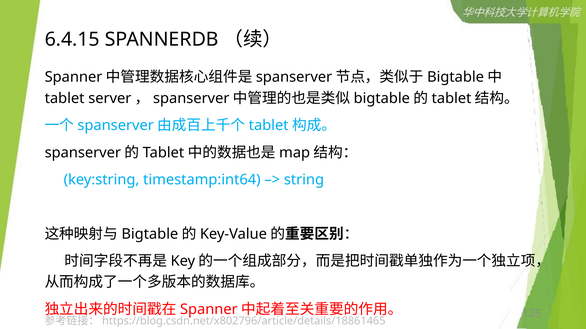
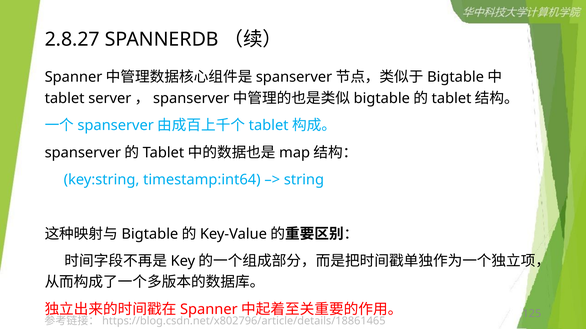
6.4.15: 6.4.15 -> 2.8.27 (72, 40)
